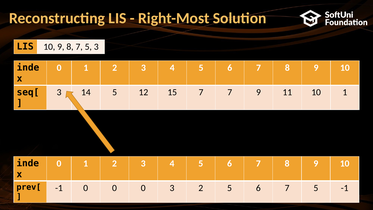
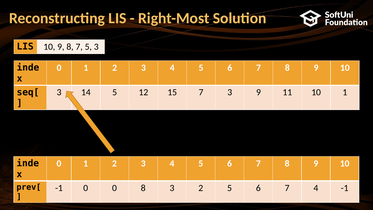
7 7: 7 -> 3 (230, 92)
0 0 0: 0 -> 8 (143, 188)
6 7 5: 5 -> 4 (316, 188)
